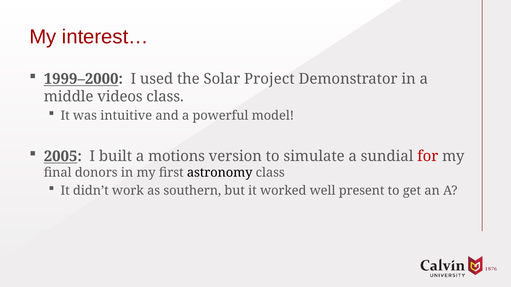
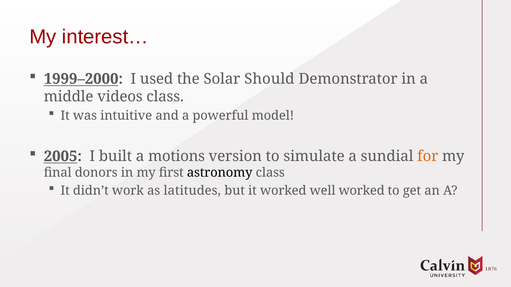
Project: Project -> Should (269, 79)
for colour: red -> orange (428, 157)
southern: southern -> latitudes (192, 191)
well present: present -> worked (362, 191)
